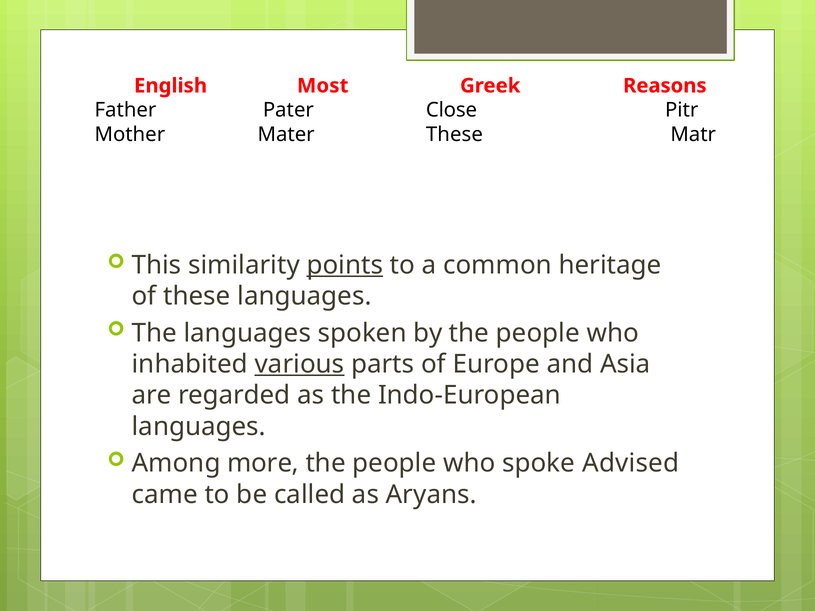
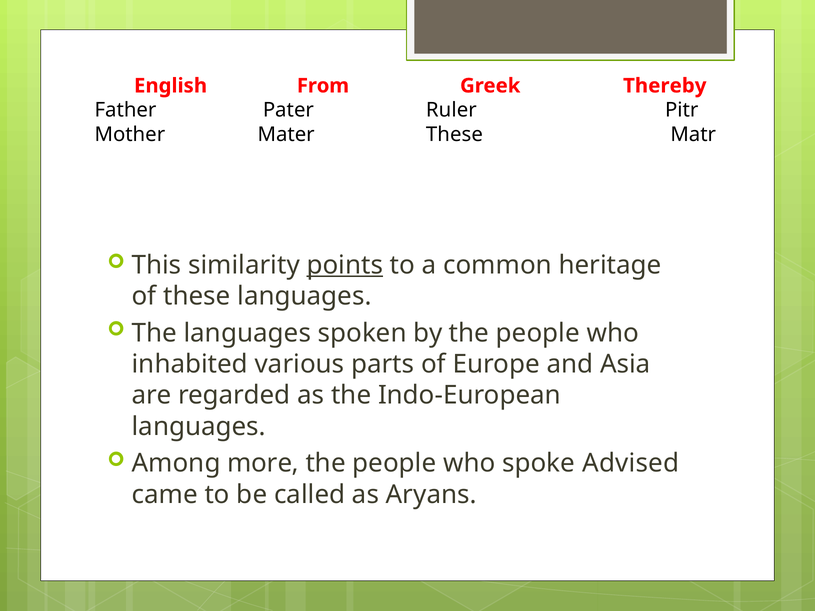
Most: Most -> From (323, 86)
Reasons: Reasons -> Thereby (665, 86)
Close: Close -> Ruler (451, 110)
various underline: present -> none (300, 364)
